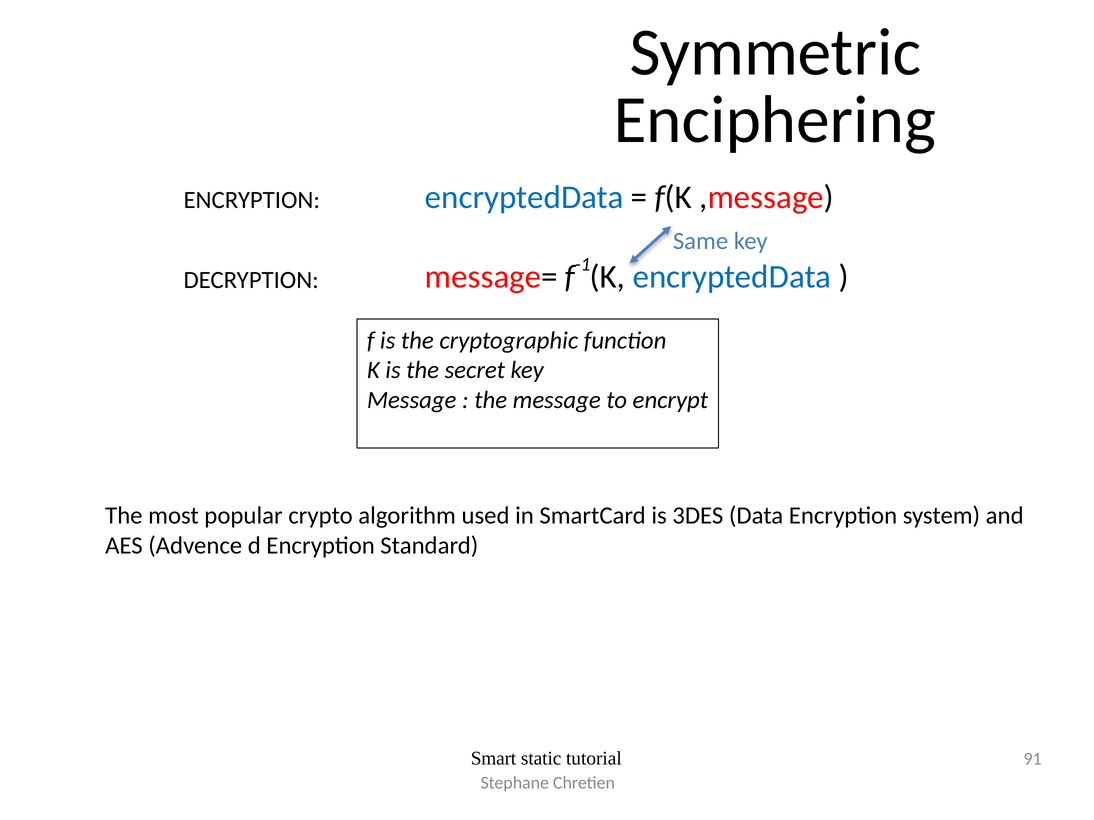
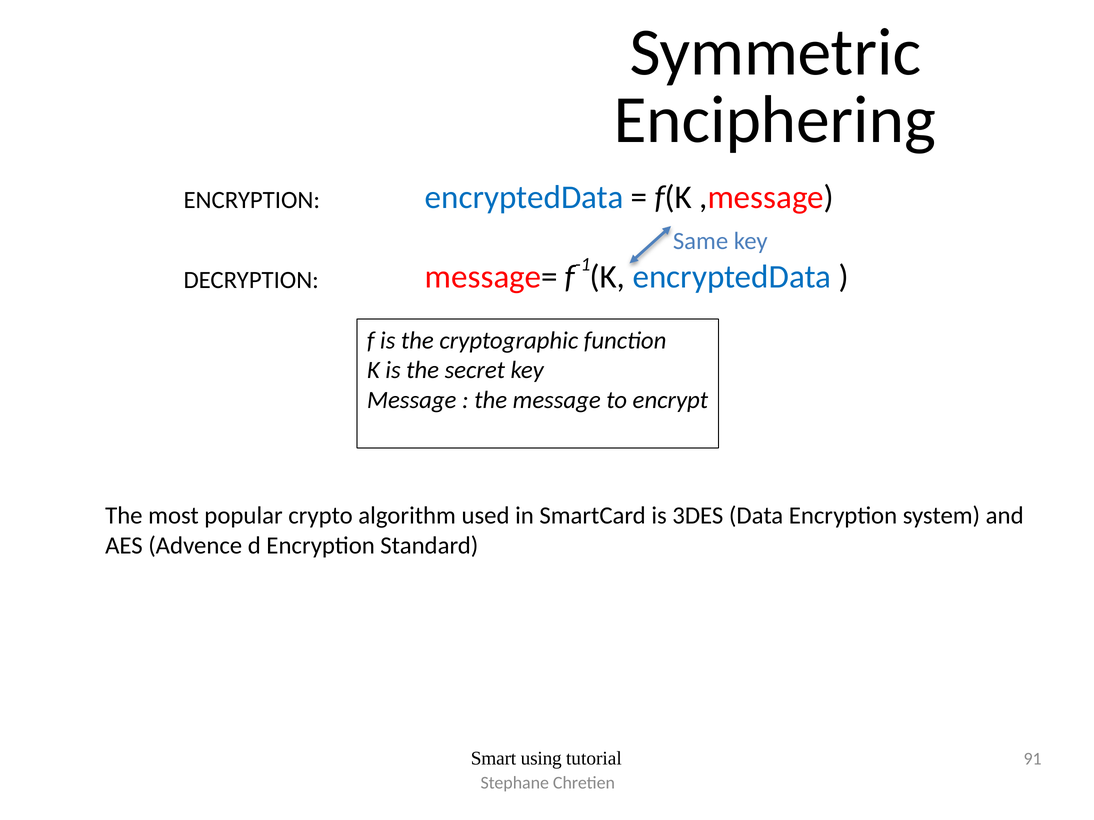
static: static -> using (541, 758)
